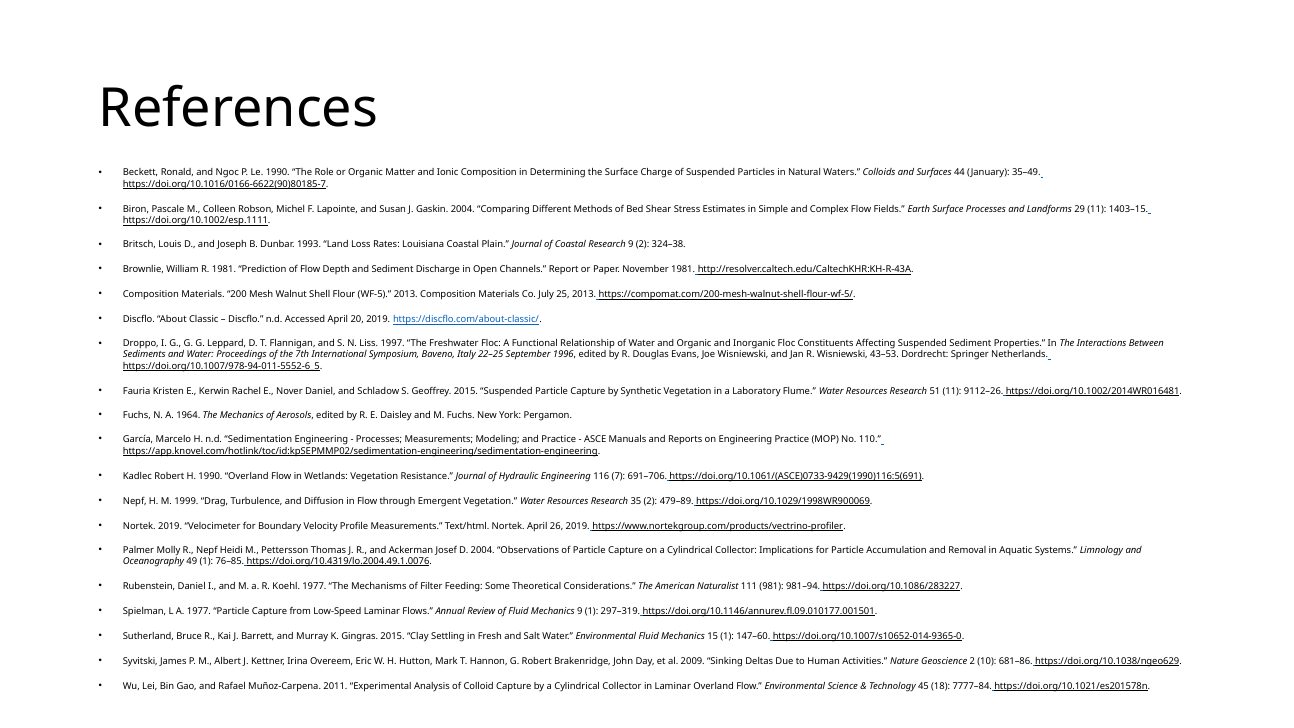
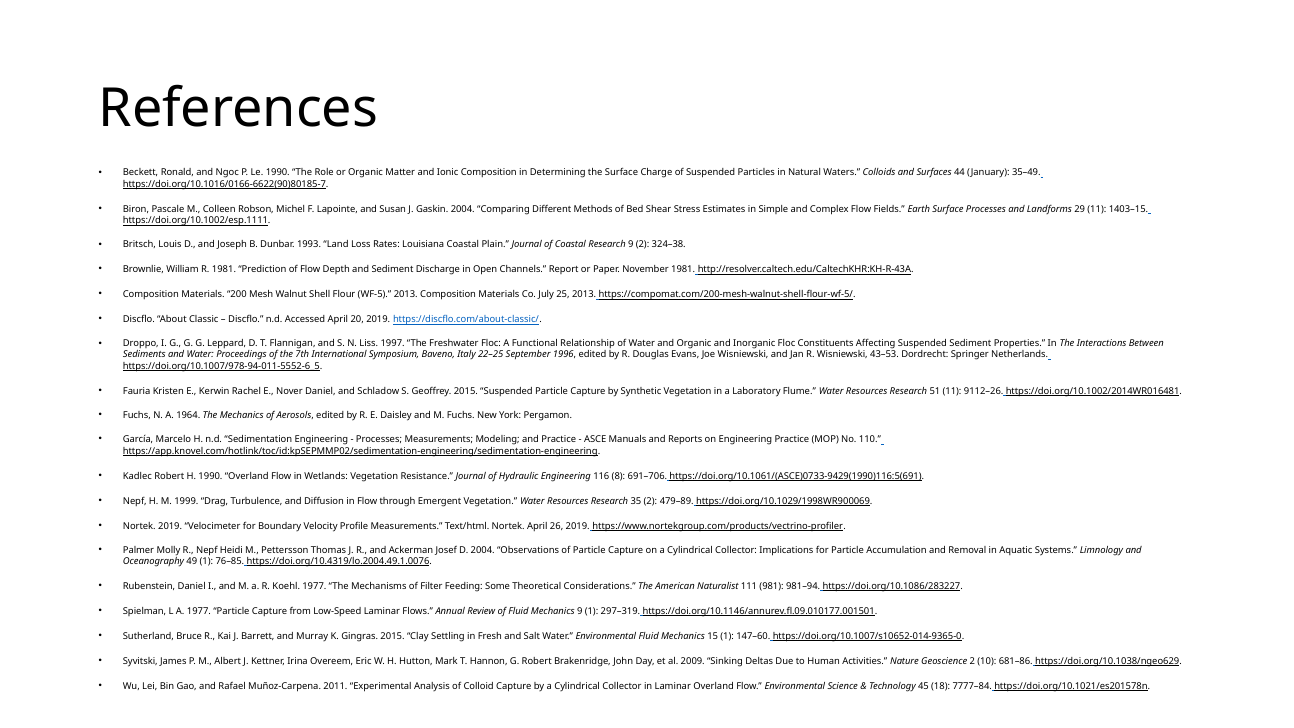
7: 7 -> 8 (618, 476)
